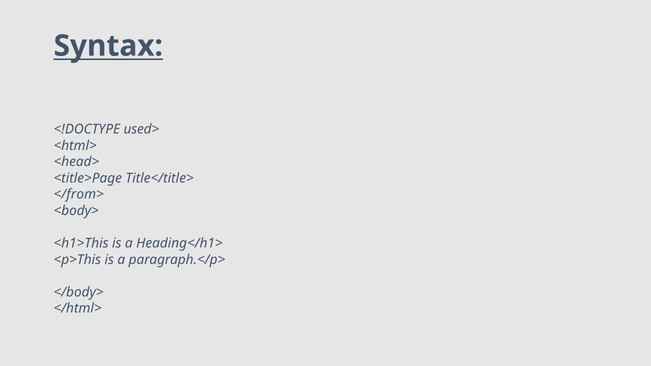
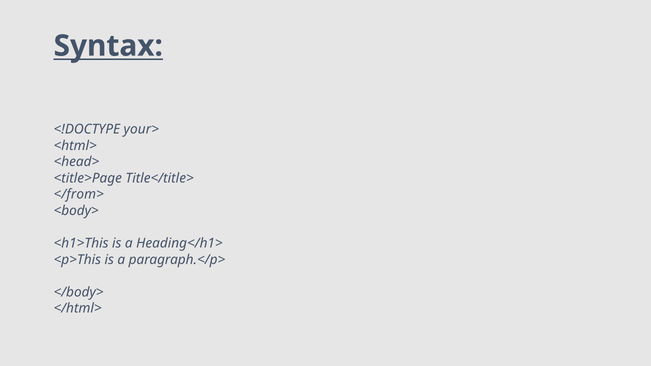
used>: used> -> your> (141, 129)
